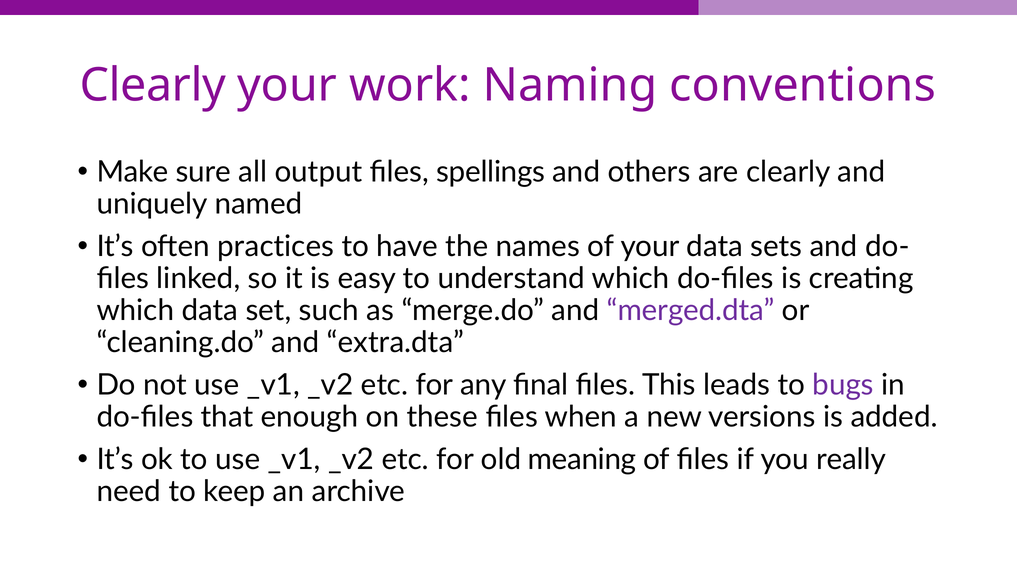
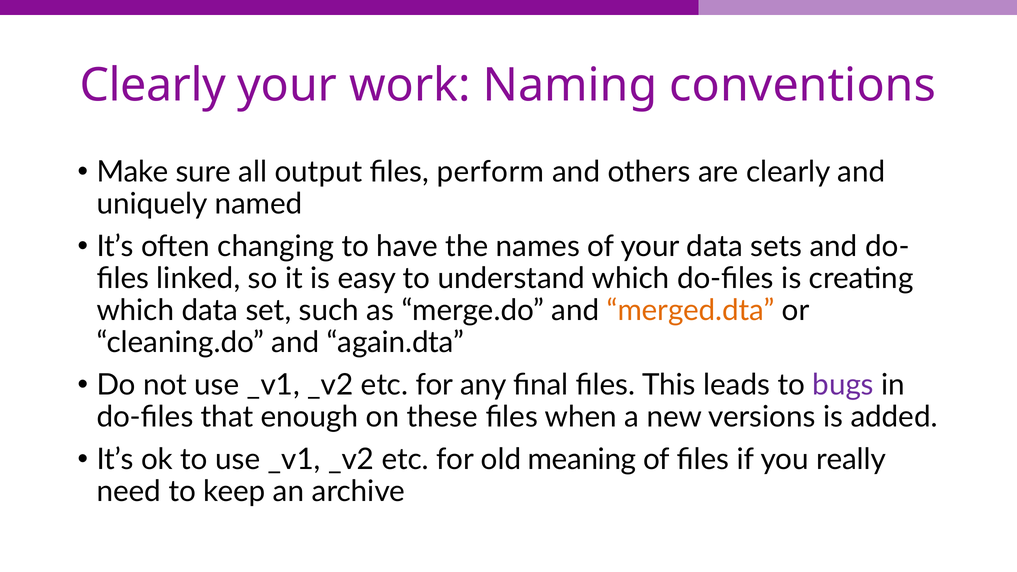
spellings: spellings -> perform (490, 172)
practices: practices -> changing (276, 246)
merged.dta colour: purple -> orange (691, 310)
extra.dta: extra.dta -> again.dta (396, 342)
